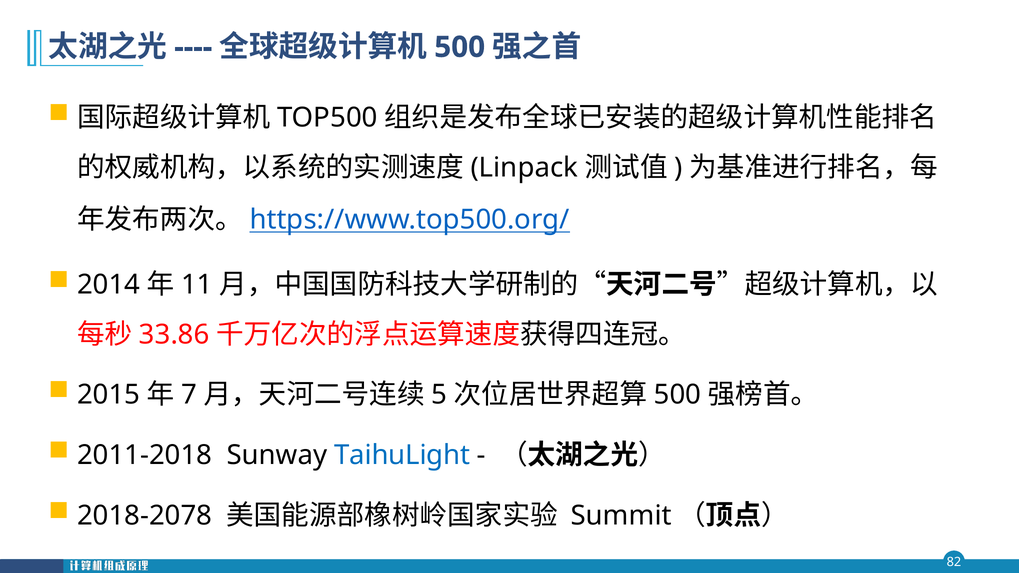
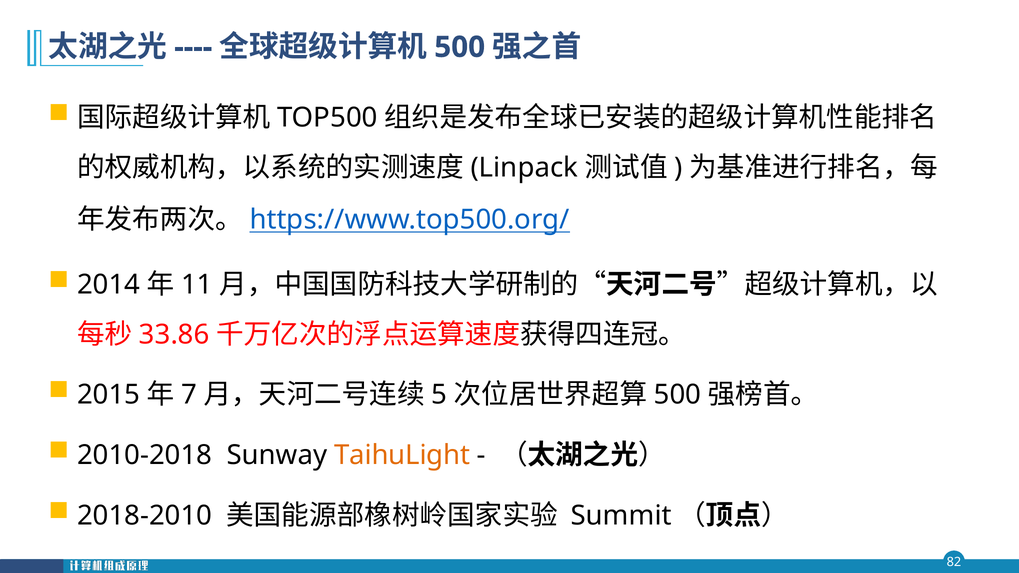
2011-2018: 2011-2018 -> 2010-2018 (145, 455)
TaihuLight colour: blue -> orange (402, 455)
2018-2078: 2018-2078 -> 2018-2010 (145, 516)
